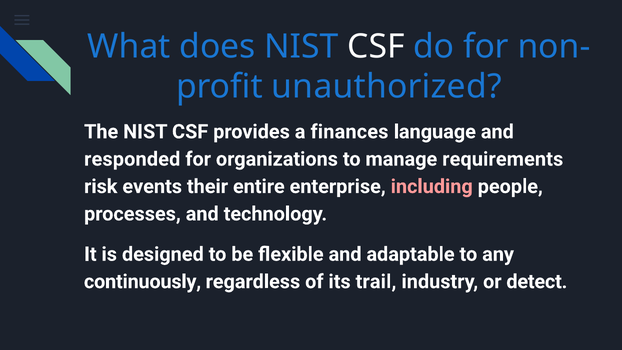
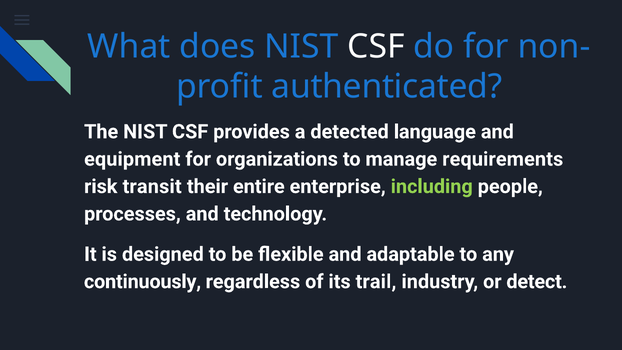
unauthorized: unauthorized -> authenticated (387, 87)
finances: finances -> detected (350, 132)
responded: responded -> equipment (132, 159)
events: events -> transit (152, 186)
including colour: pink -> light green (432, 186)
